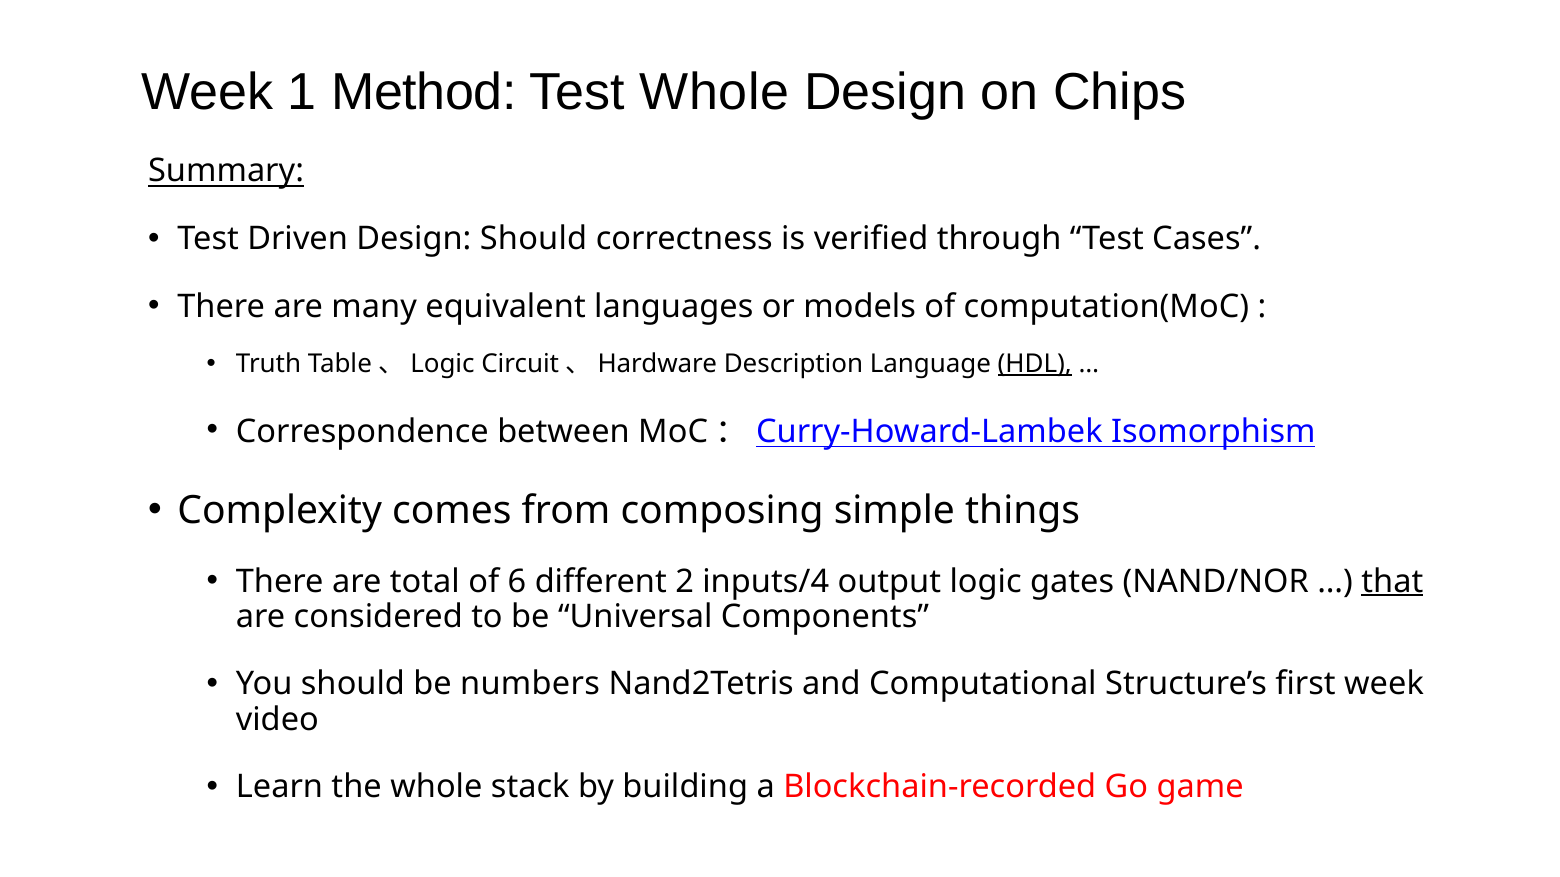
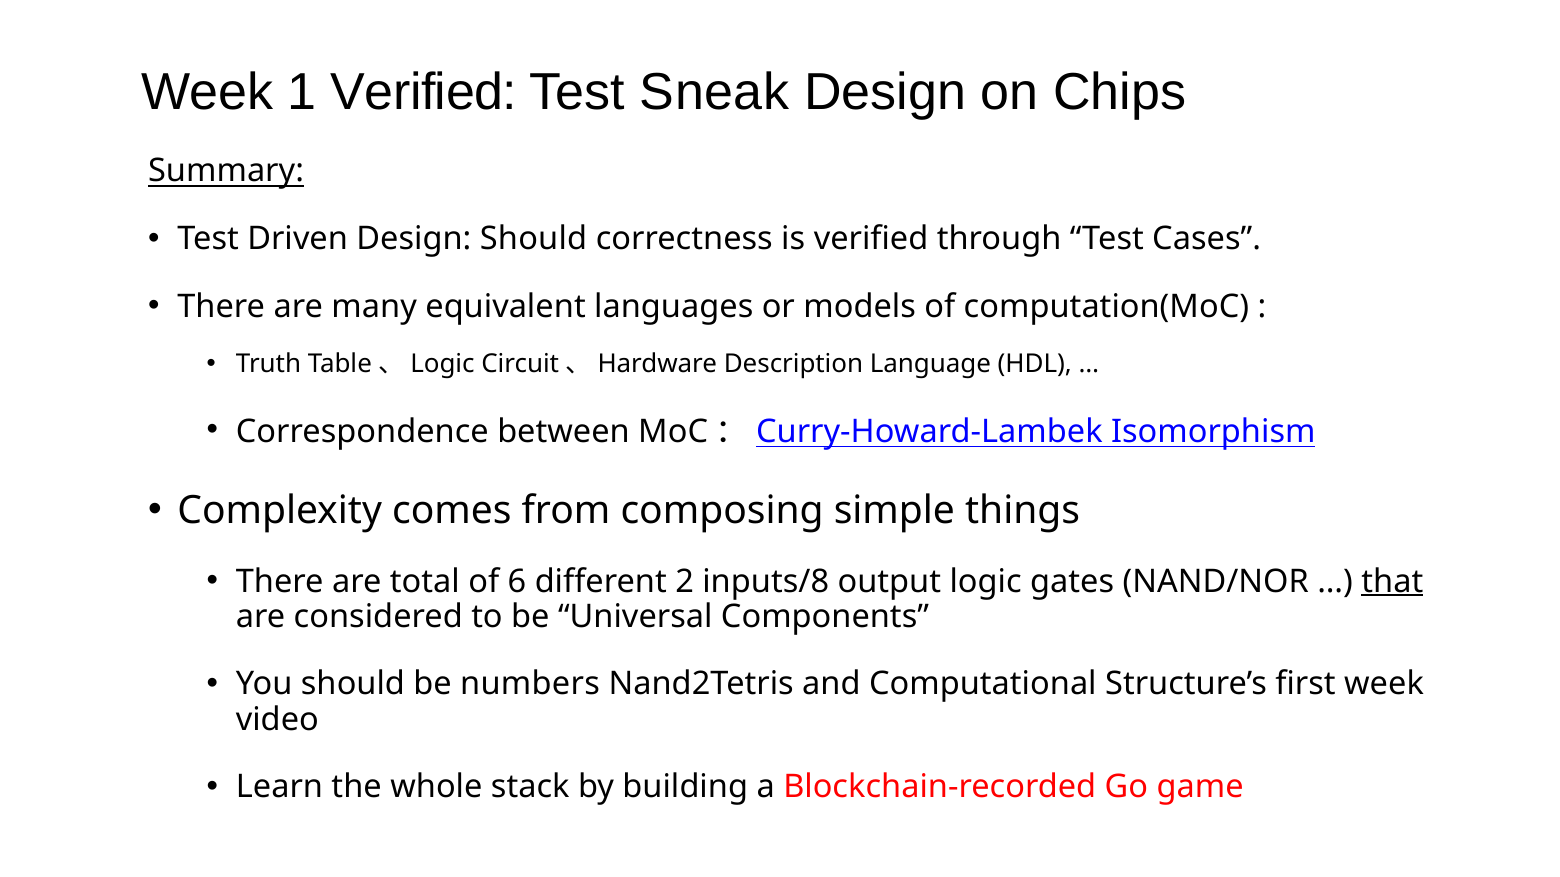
1 Method: Method -> Verified (424, 92)
Test Whole: Whole -> Sneak (715, 92)
HDL underline: present -> none (1035, 364)
inputs/4: inputs/4 -> inputs/8 (766, 582)
